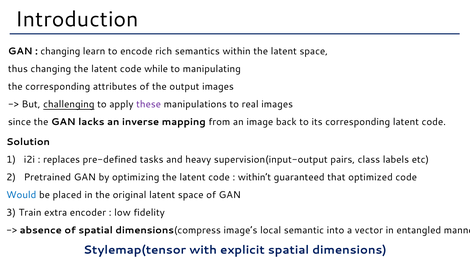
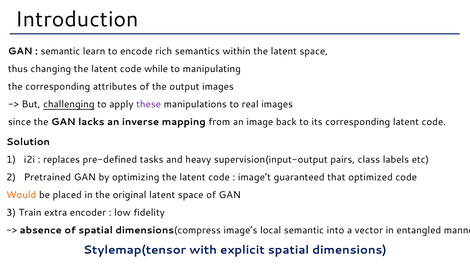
changing: changing -> semantic (60, 51)
within’t: within’t -> image’t (254, 177)
Would colour: blue -> orange (21, 194)
